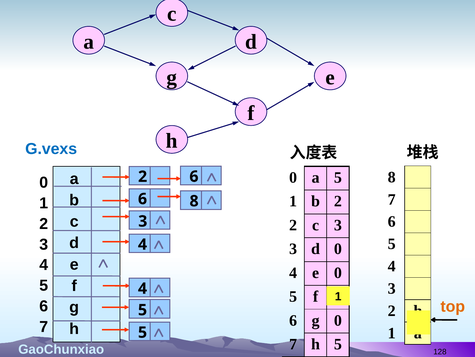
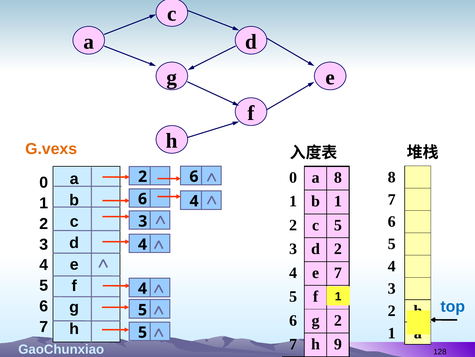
G.vexs colour: blue -> orange (51, 149)
a 5: 5 -> 8 (338, 177)
b 2: 2 -> 1 (338, 201)
8: 8 -> 4 (194, 201)
c 3: 3 -> 5 (338, 225)
d 0: 0 -> 2 (338, 248)
e 0: 0 -> 7 (338, 272)
top colour: orange -> blue (453, 306)
g 0: 0 -> 2 (338, 320)
h 5: 5 -> 9 (338, 344)
